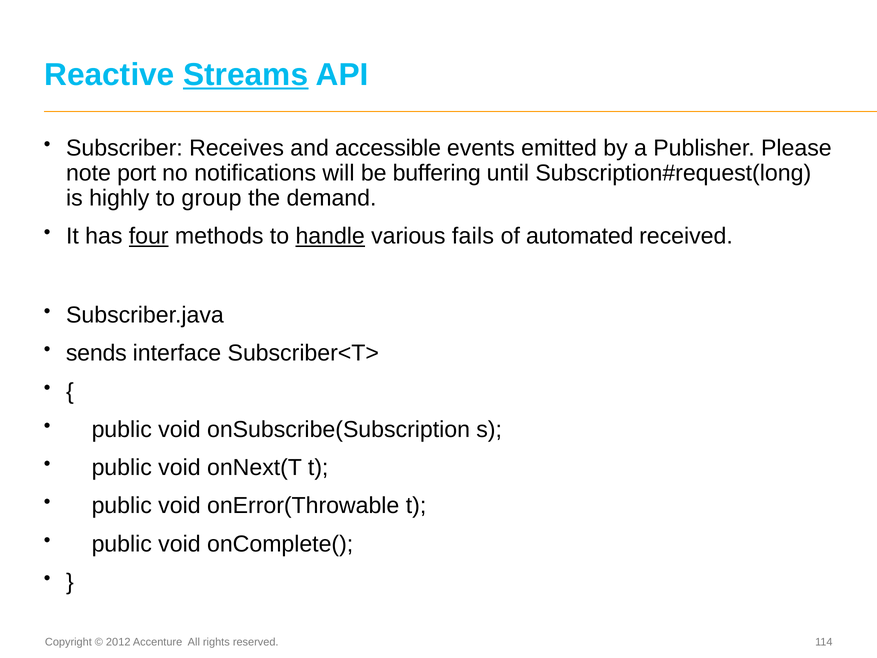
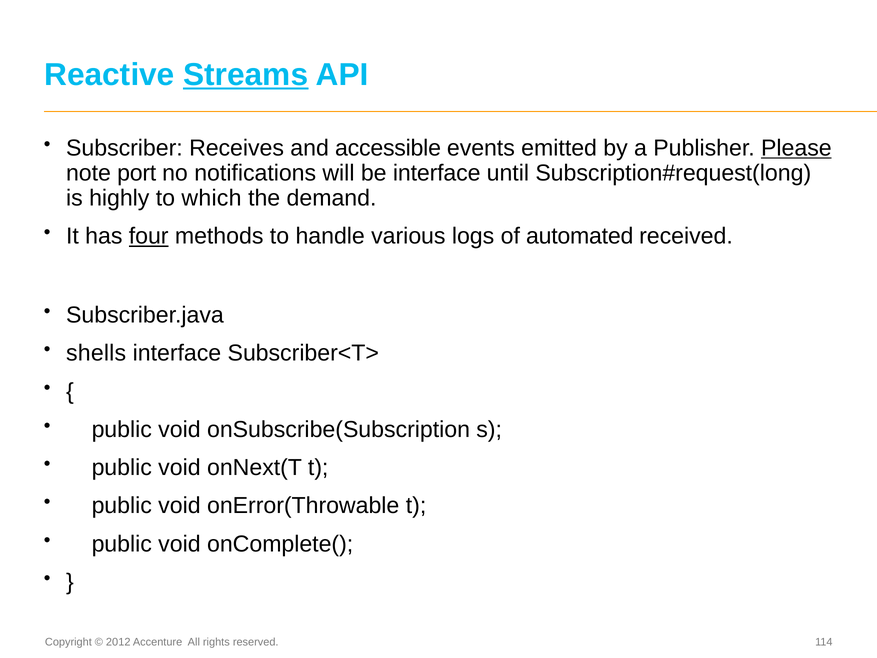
Please underline: none -> present (796, 148)
be buffering: buffering -> interface (437, 173)
group: group -> which (212, 198)
handle underline: present -> none (330, 236)
fails: fails -> logs (473, 236)
sends: sends -> shells (96, 353)
